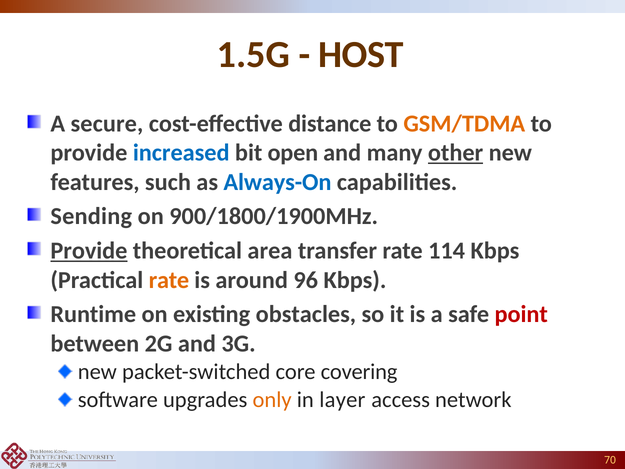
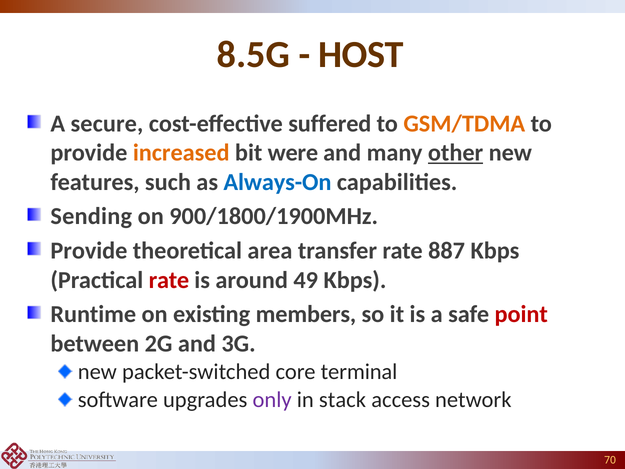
1.5G: 1.5G -> 8.5G (253, 55)
distance: distance -> suffered (330, 124)
increased colour: blue -> orange (181, 153)
open: open -> were (293, 153)
Provide underline: present -> none (89, 251)
114: 114 -> 887 (447, 251)
rate colour: orange -> red (169, 280)
96: 96 -> 49 (306, 280)
obstacles: obstacles -> members (306, 314)
covering: covering -> terminal (359, 372)
only colour: orange -> purple (272, 400)
layer: layer -> stack (342, 400)
